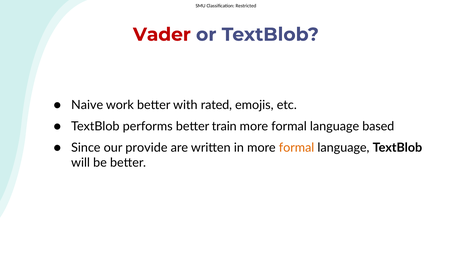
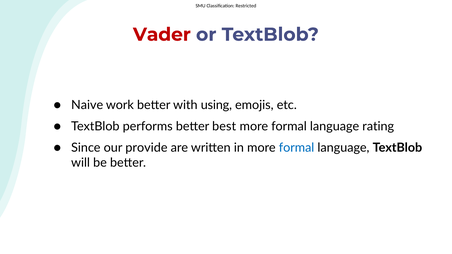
rated: rated -> using (216, 105)
train: train -> best (224, 127)
based: based -> rating (378, 127)
formal colour: orange -> blue (297, 148)
